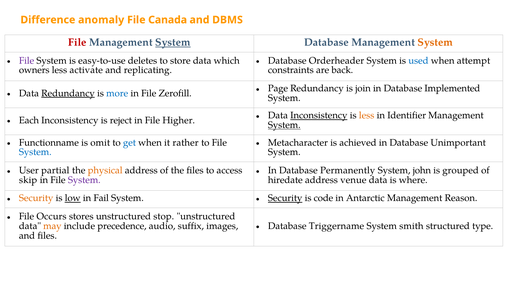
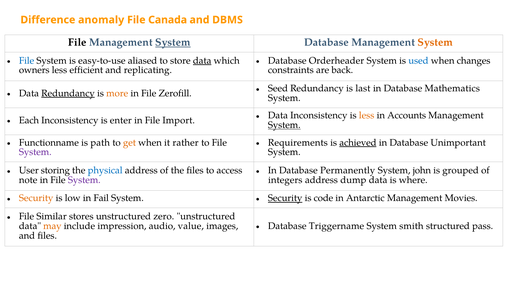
File colour: red -> black (77, 42)
File colour: purple -> blue (27, 61)
deletes: deletes -> aliased (143, 61)
data underline: none -> present (202, 61)
attempt: attempt -> changes (474, 61)
activate: activate -> efficient (86, 70)
Page: Page -> Seed (278, 88)
join: join -> last (363, 88)
Implemented: Implemented -> Mathematics (452, 88)
more colour: blue -> orange (117, 93)
Inconsistency underline: present -> none (319, 115)
Identifier: Identifier -> Accounts (407, 115)
reject: reject -> enter (121, 120)
Higher: Higher -> Import (179, 120)
omit: omit -> path (100, 142)
get colour: blue -> orange (129, 142)
Metacharacter: Metacharacter -> Requirements (298, 142)
achieved underline: none -> present (358, 142)
System colour: blue -> purple (35, 152)
partial: partial -> storing (55, 170)
physical colour: orange -> blue (105, 170)
skip: skip -> note (28, 180)
hiredate: hiredate -> integers (285, 180)
venue: venue -> dump (353, 180)
low underline: present -> none (73, 198)
Reason: Reason -> Movies (461, 198)
Occurs: Occurs -> Similar (52, 216)
stop: stop -> zero (164, 216)
type: type -> pass (483, 226)
precedence: precedence -> impression (122, 226)
suffix: suffix -> value (191, 226)
